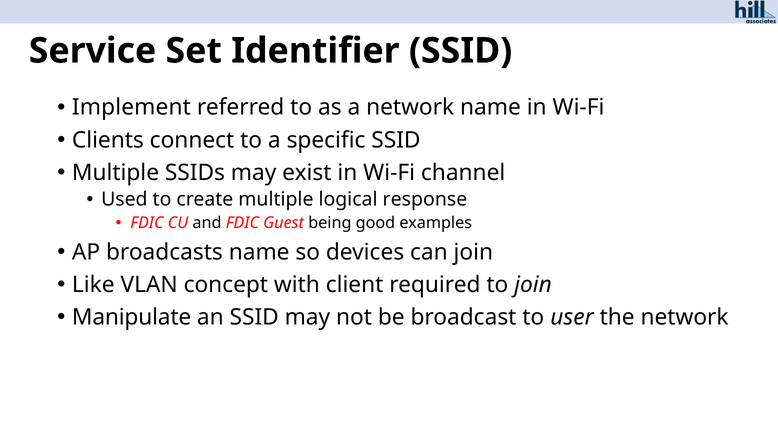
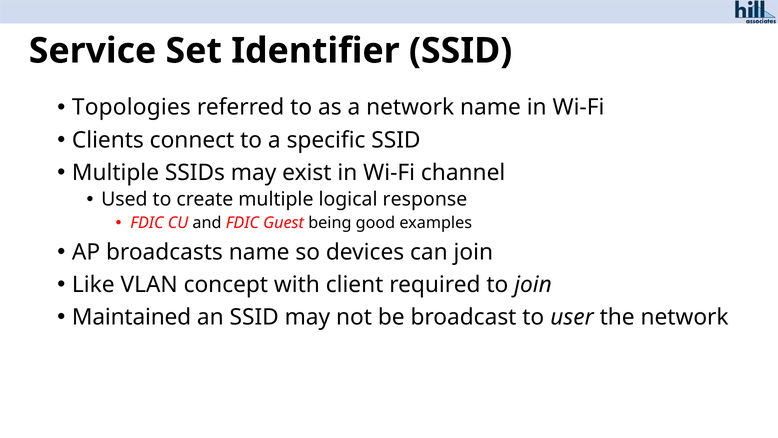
Implement: Implement -> Topologies (131, 107)
Manipulate: Manipulate -> Maintained (132, 317)
